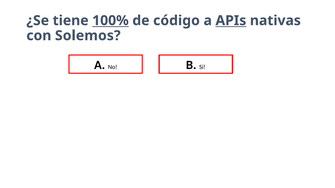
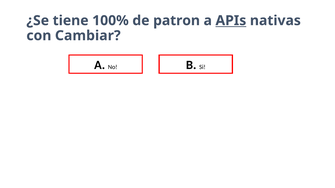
100% underline: present -> none (110, 21)
código: código -> patron (177, 21)
Solemos: Solemos -> Cambiar (88, 36)
